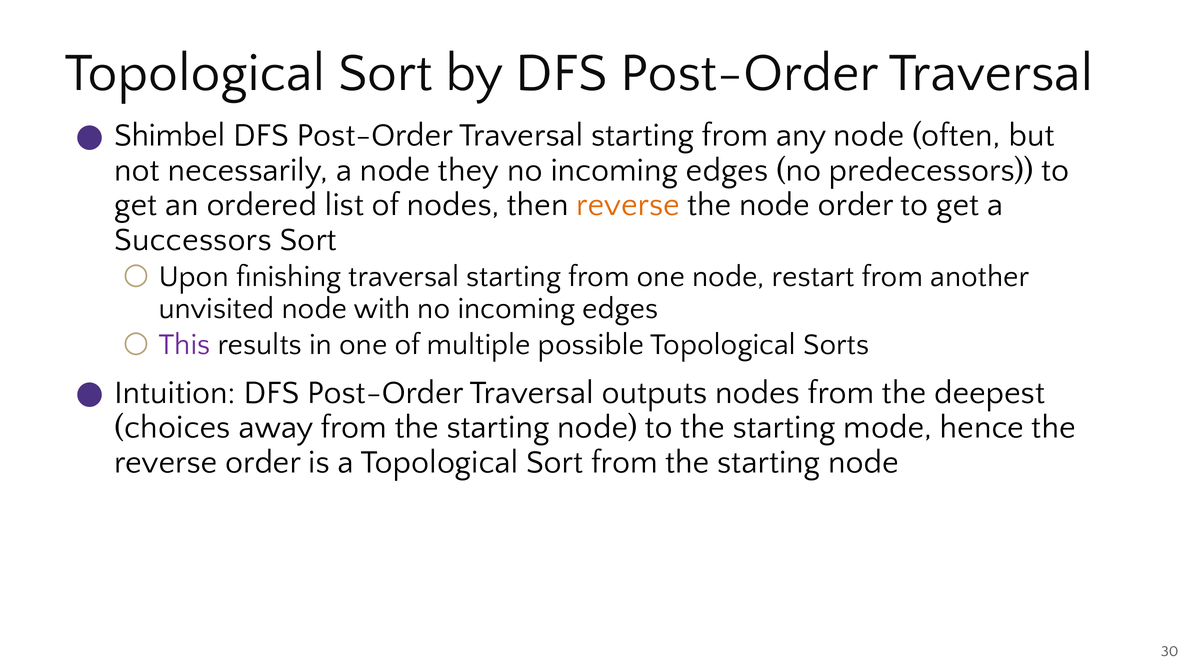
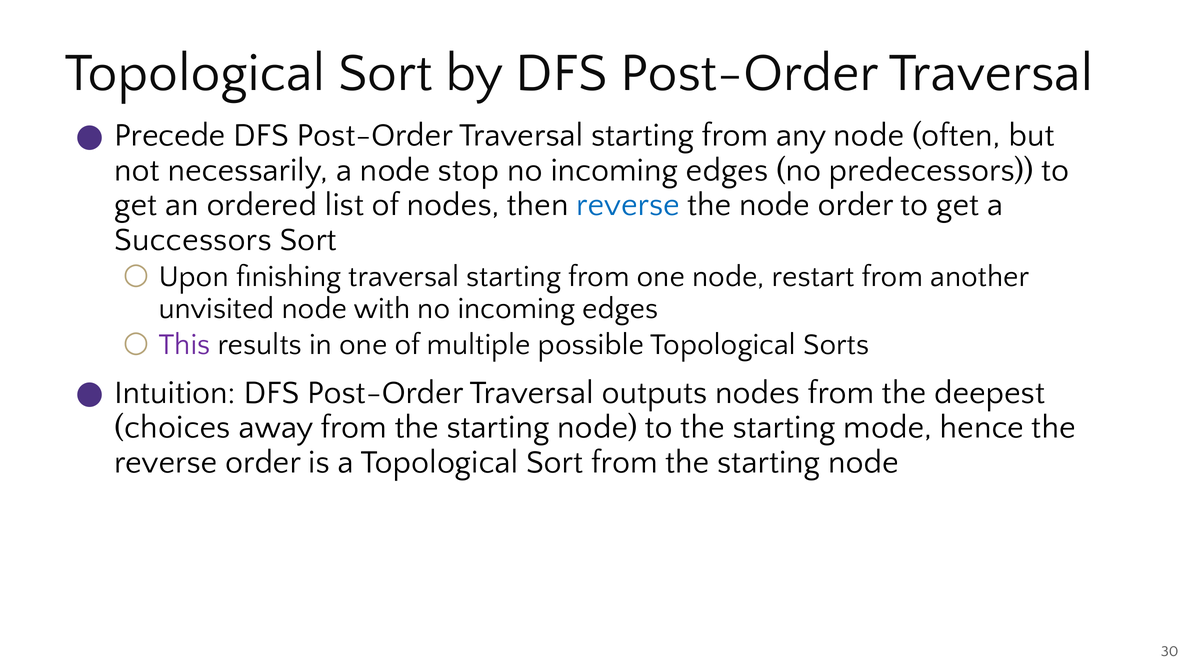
Shimbel: Shimbel -> Precede (170, 135)
they: they -> stop (468, 170)
reverse colour: orange -> blue (628, 205)
